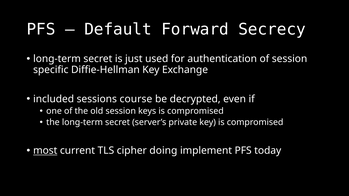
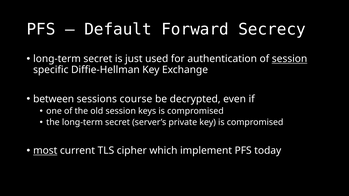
session underline: none -> present (290, 59)
included: included -> between (54, 99)
doing: doing -> which (163, 151)
